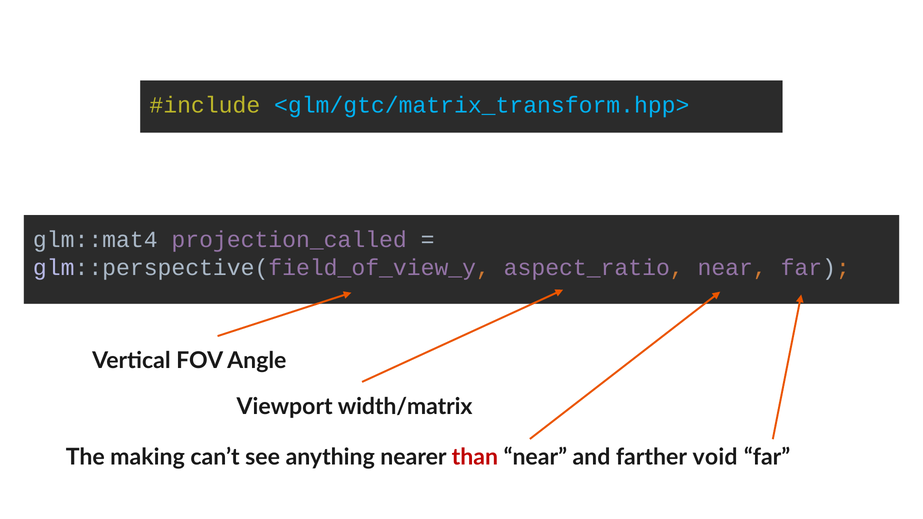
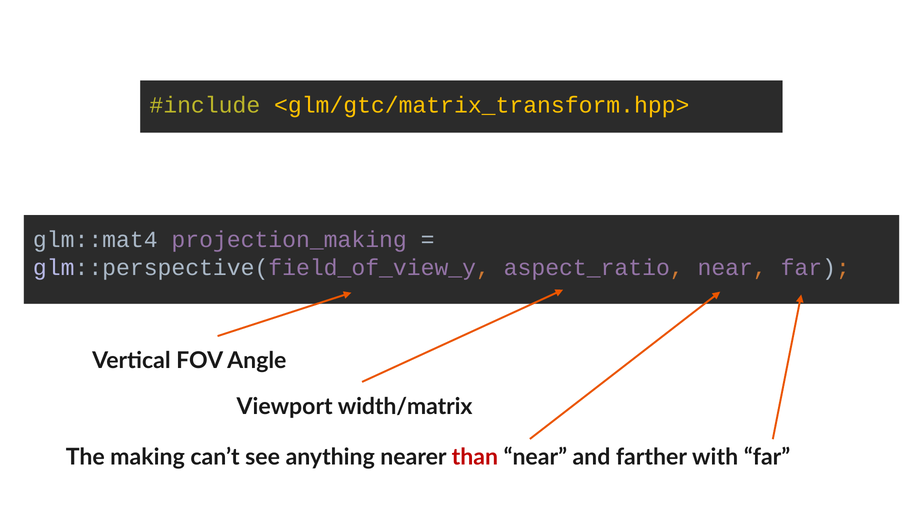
<glm/gtc/matrix_transform.hpp> colour: light blue -> yellow (482, 105)
projection_called: projection_called -> projection_making (289, 240)
void: void -> with (715, 457)
